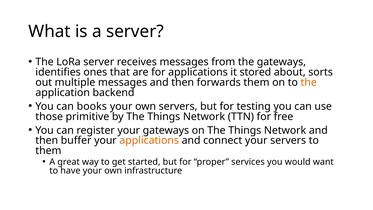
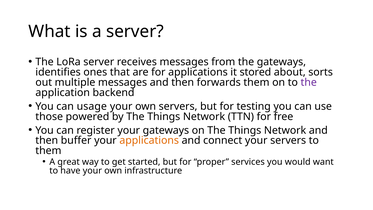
the colour: orange -> purple (309, 82)
books: books -> usage (92, 106)
primitive: primitive -> powered (87, 116)
